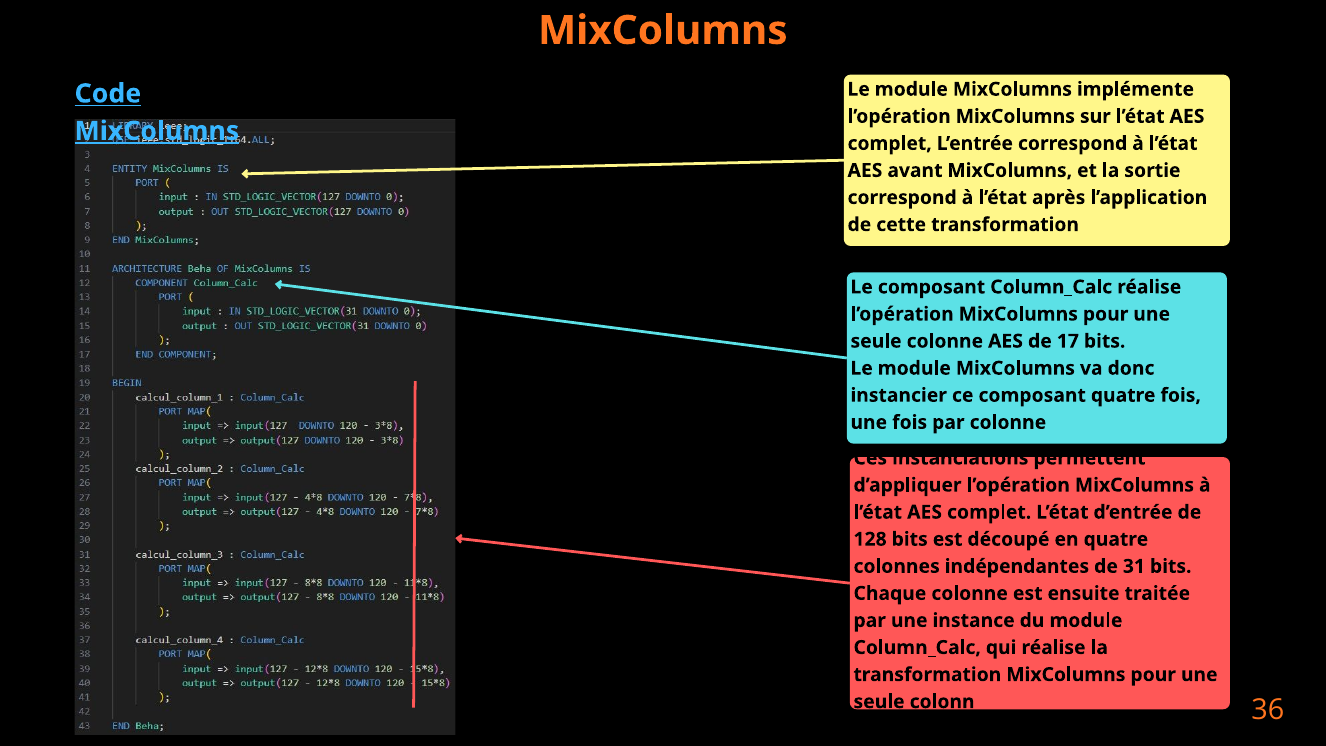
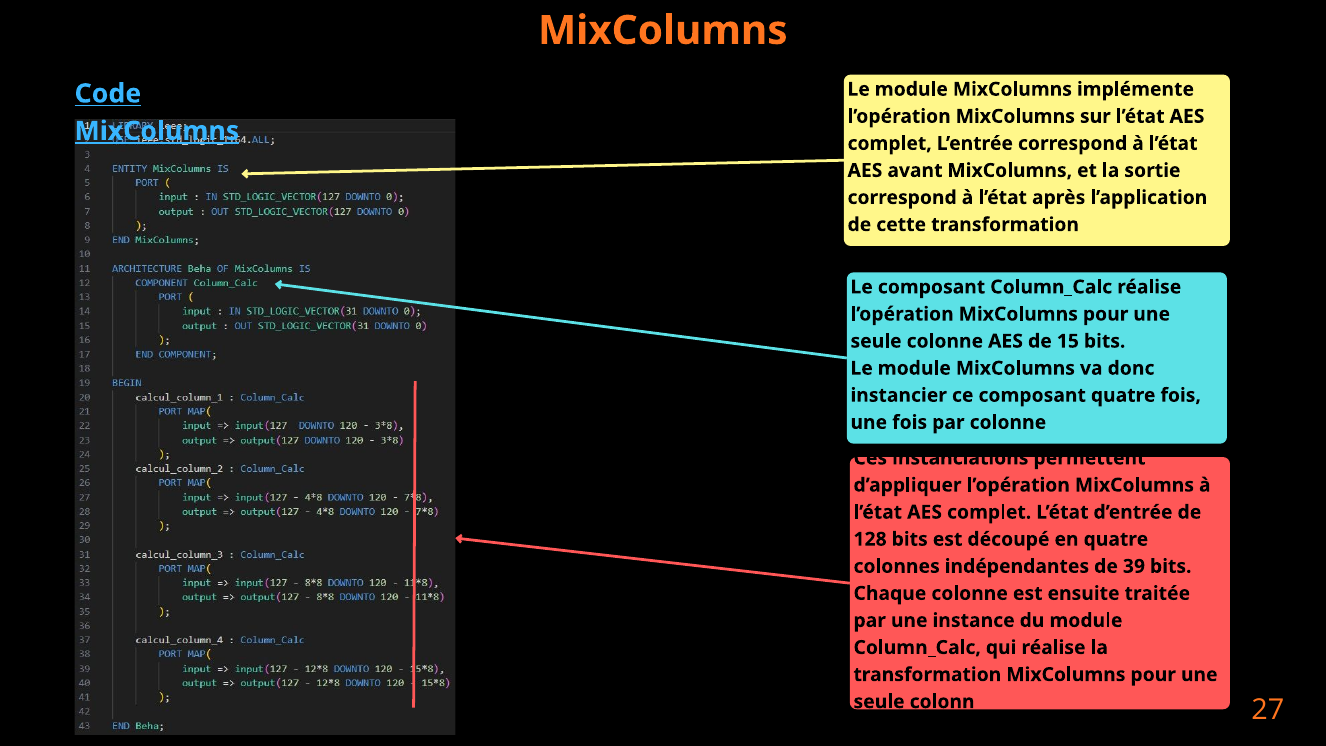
17: 17 -> 15 (1068, 341)
31: 31 -> 39 (1134, 566)
36: 36 -> 27 (1268, 710)
